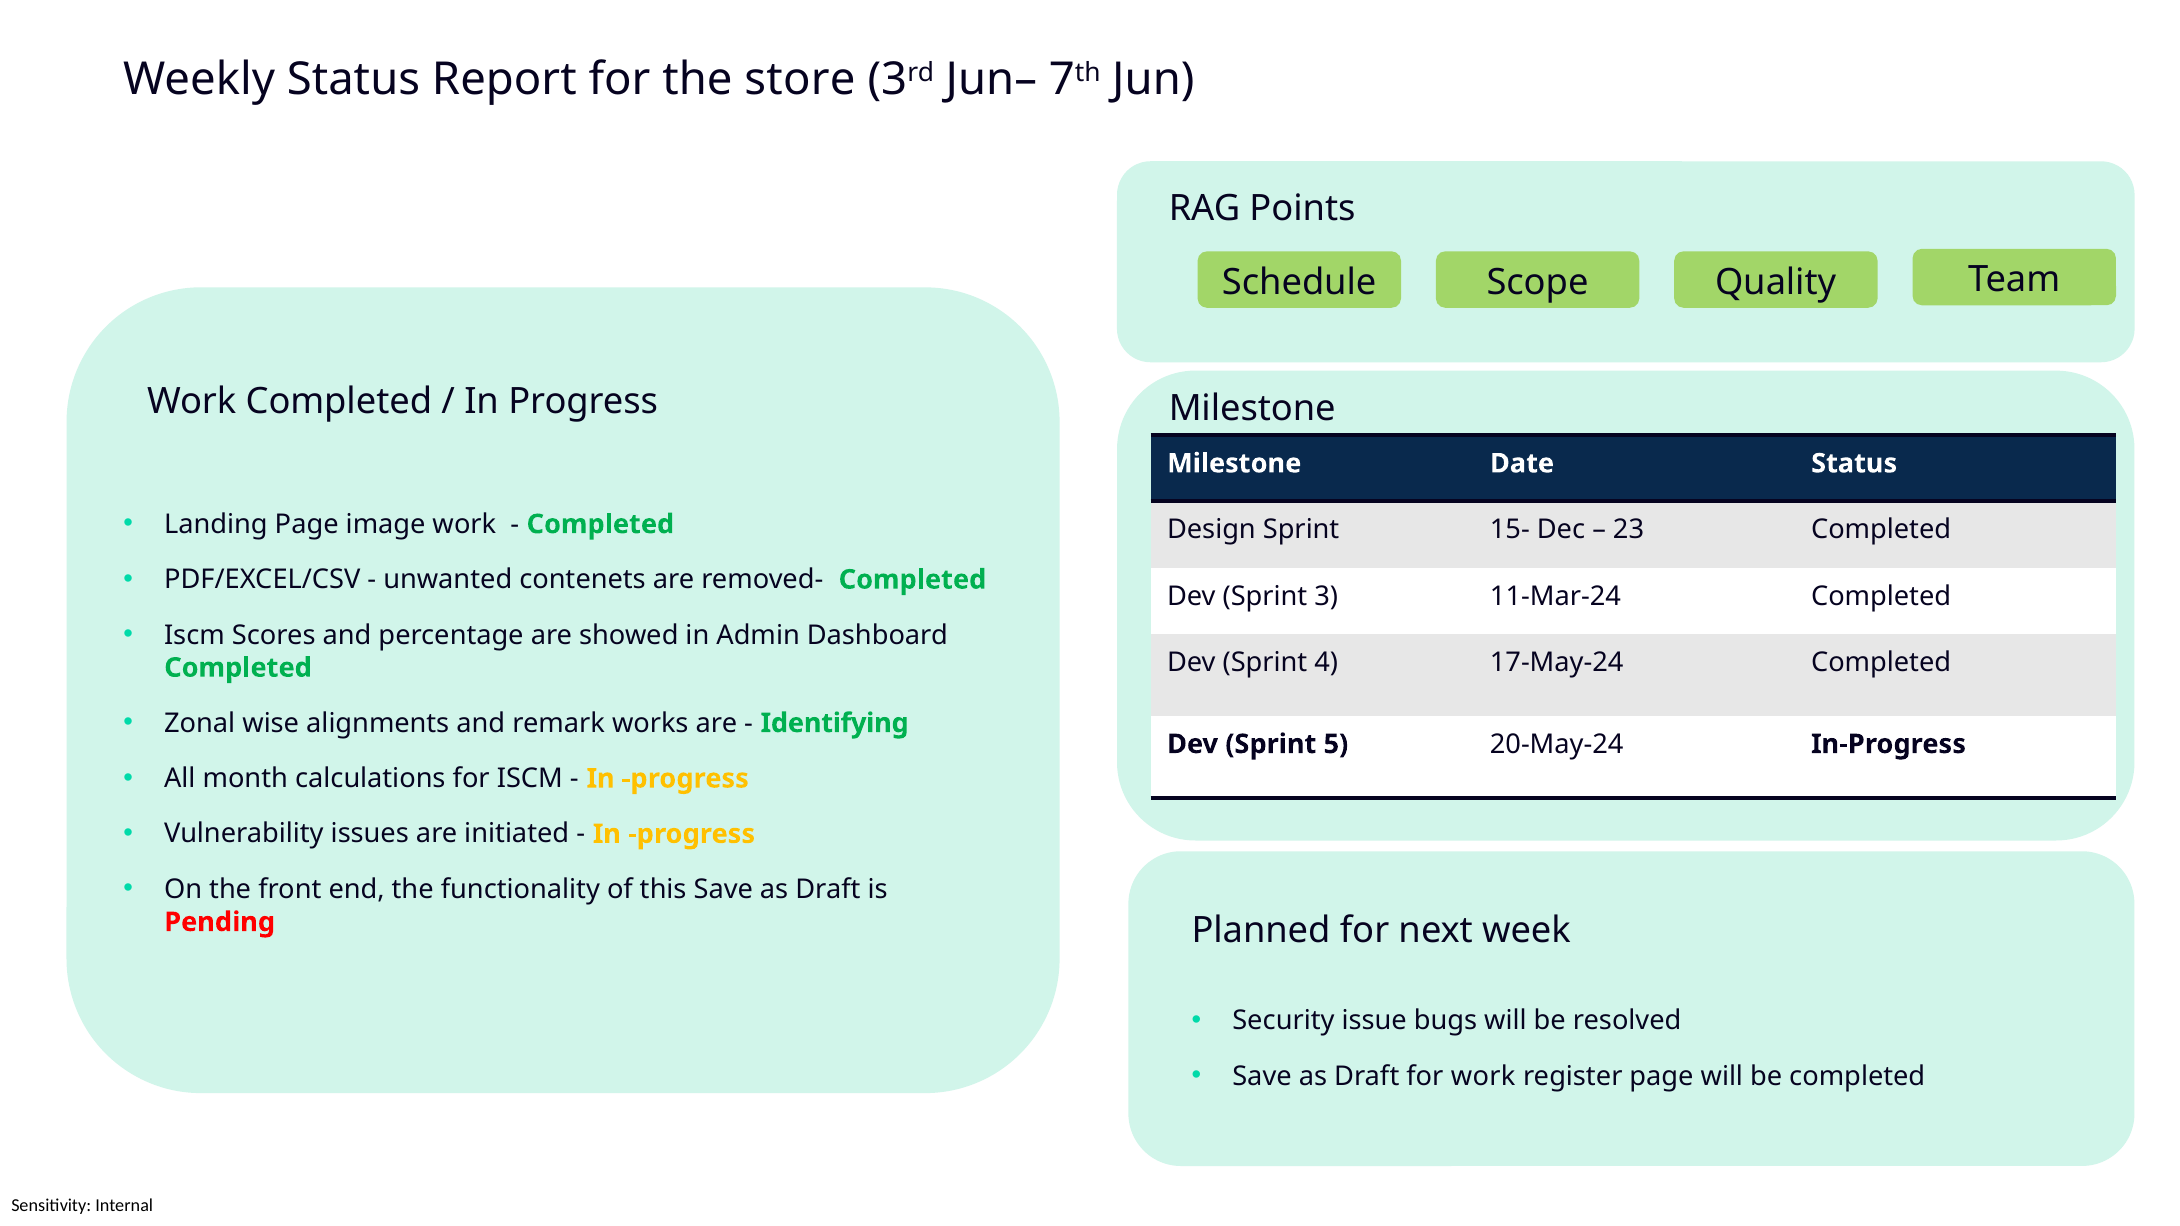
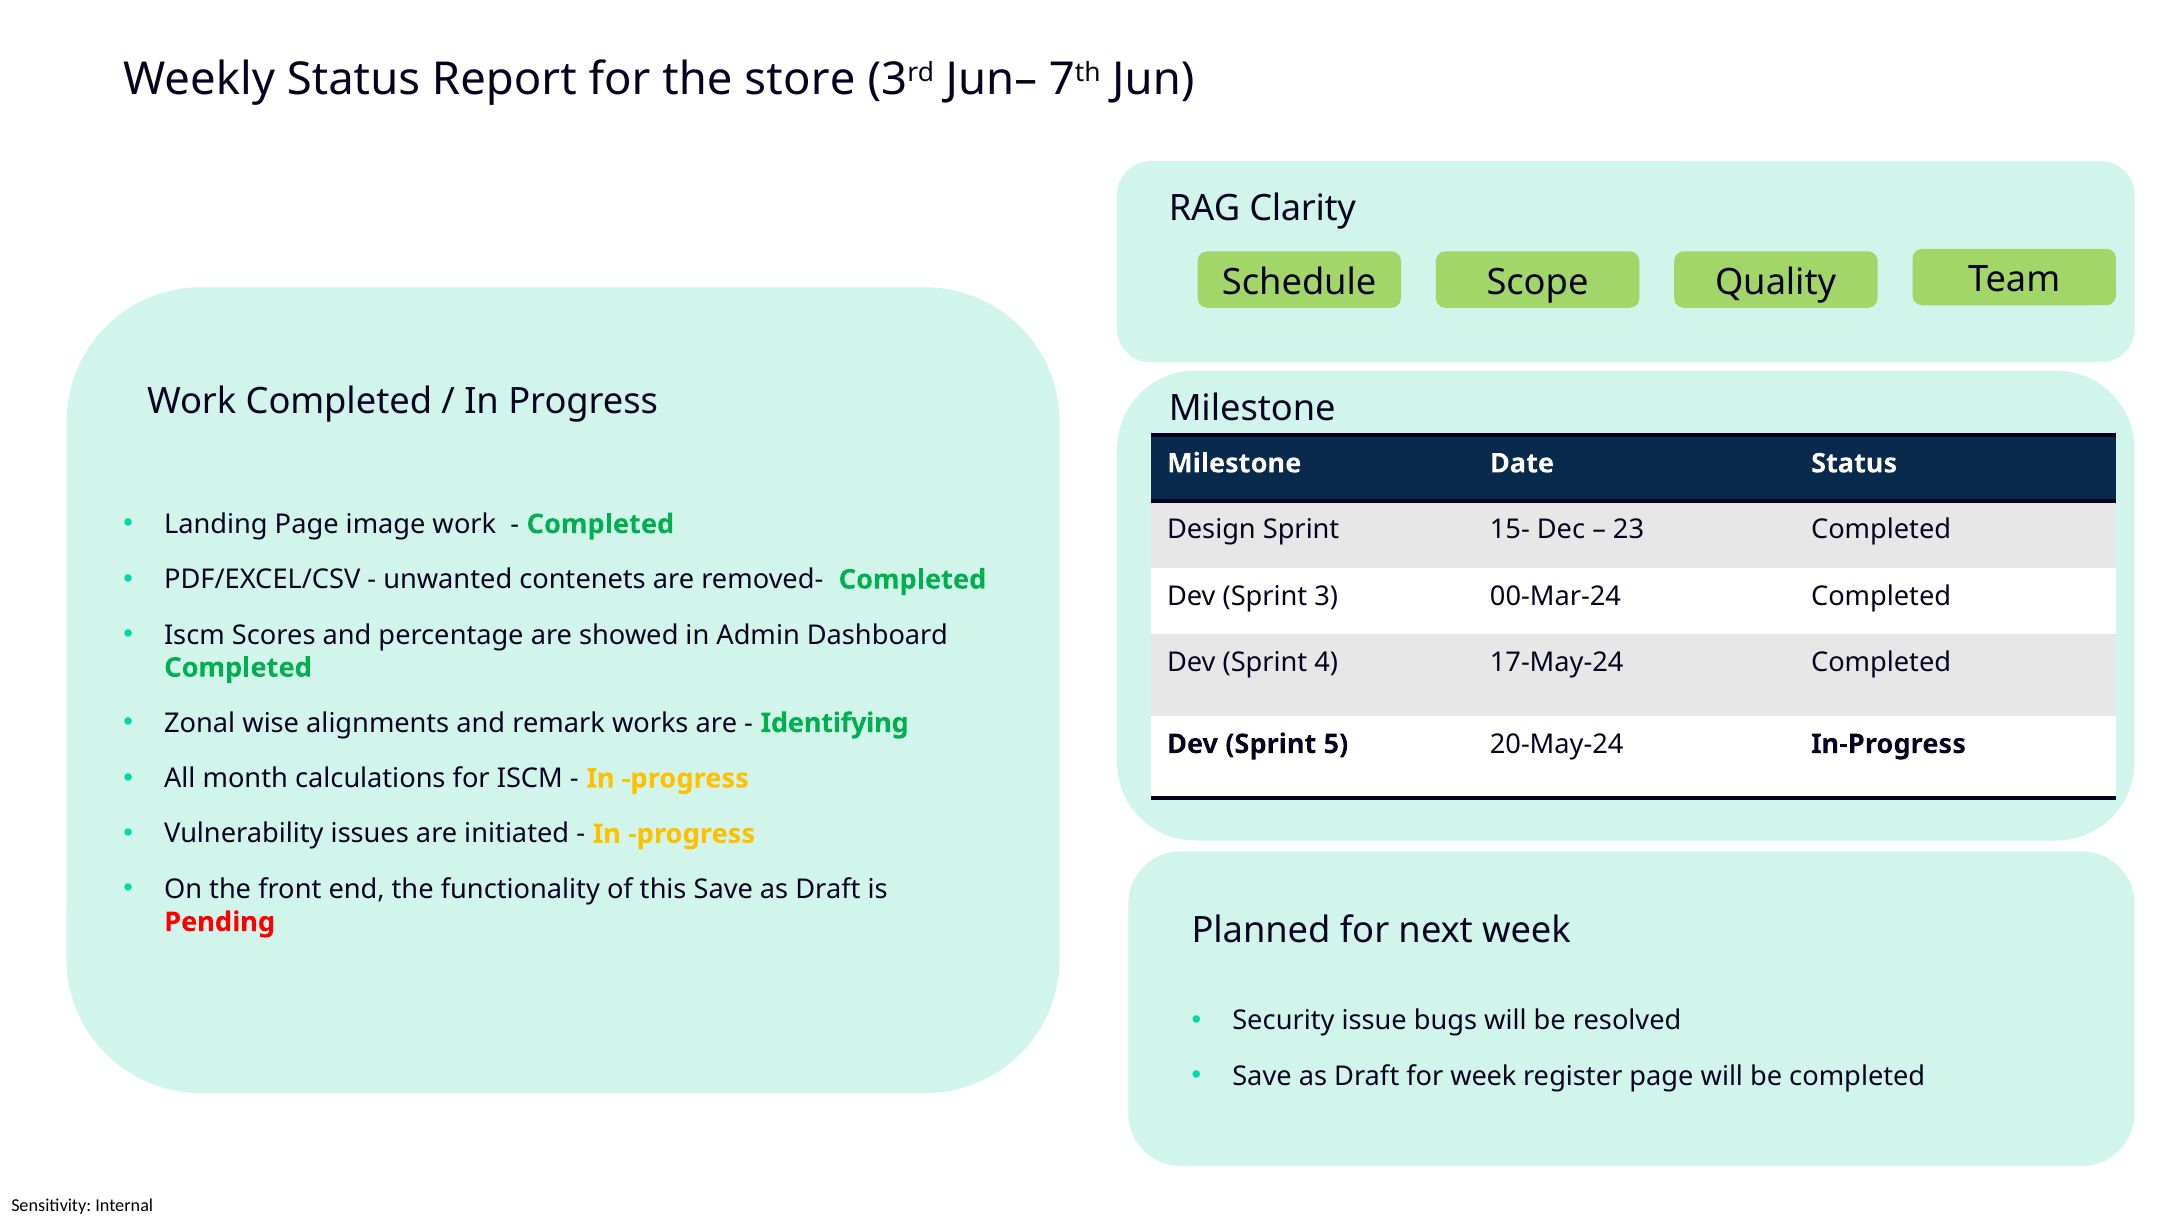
Points: Points -> Clarity (1303, 208)
11-Mar-24: 11-Mar-24 -> 00-Mar-24 (1555, 596)
for work: work -> week (1483, 1077)
